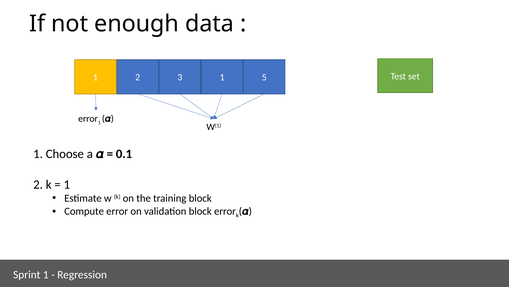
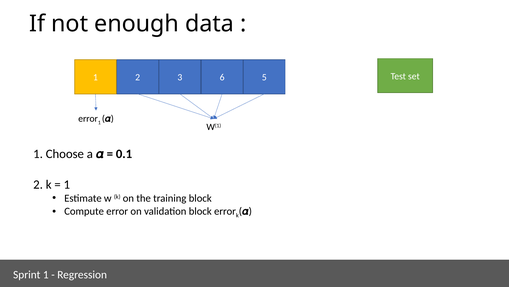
3 1: 1 -> 6 (222, 77)
